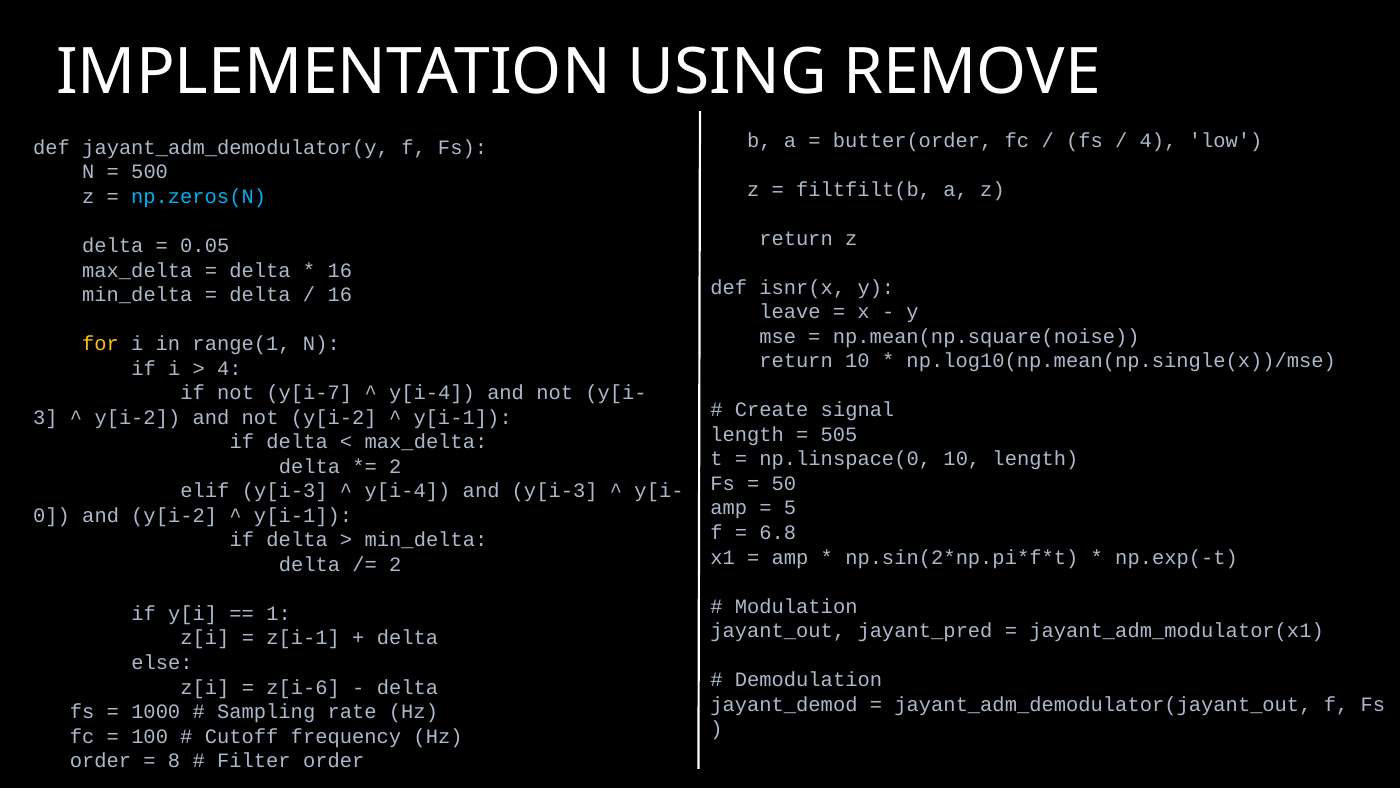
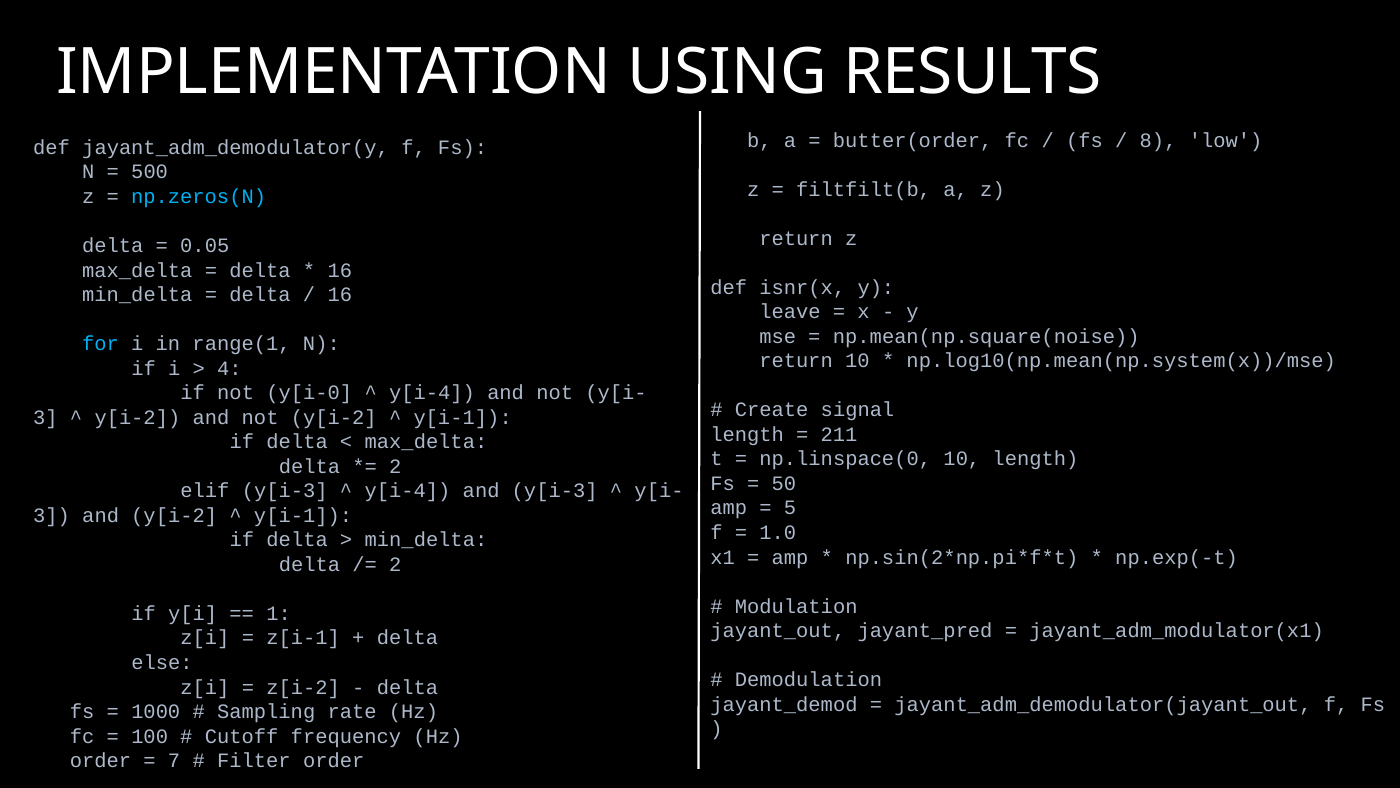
REMOVE: REMOVE -> RESULTS (972, 72)
4: 4 -> 8 (1158, 140)
for colour: yellow -> light blue (101, 344)
np.log10(np.mean(np.single(x))/mse: np.log10(np.mean(np.single(x))/mse -> np.log10(np.mean(np.system(x))/mse (1121, 361)
y[i-7: y[i-7 -> y[i-0 (309, 393)
505: 505 -> 211 (839, 434)
0: 0 -> 3 (52, 515)
6.8: 6.8 -> 1.0 (778, 532)
z[i-6: z[i-6 -> z[i-2 (303, 687)
8: 8 -> 7 (174, 760)
